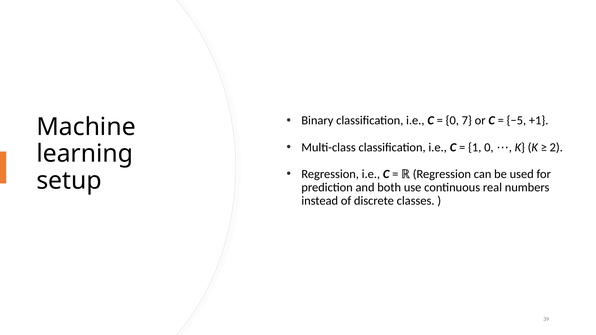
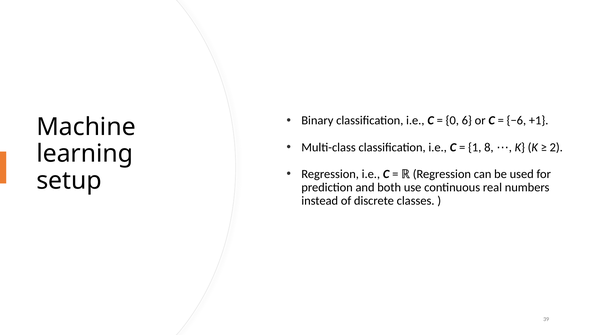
7: 7 -> 6 (467, 121)
−5: −5 -> −6 (516, 121)
1 0: 0 -> 8 (489, 147)
